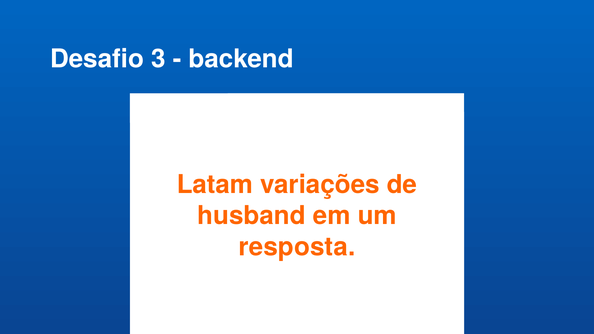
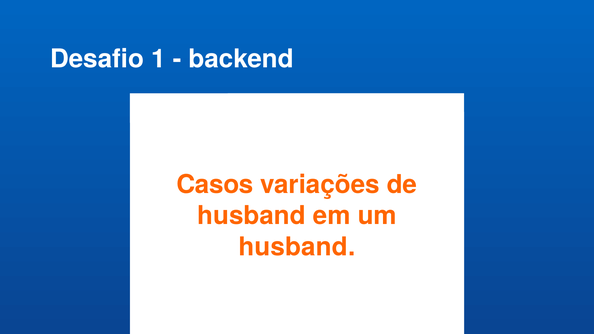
3: 3 -> 1 (158, 59)
Latam: Latam -> Casos (215, 185)
resposta: resposta -> husband (297, 247)
